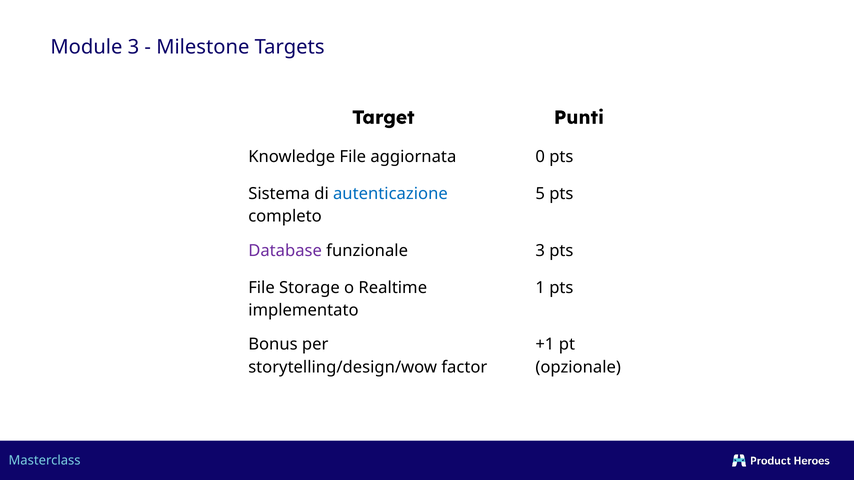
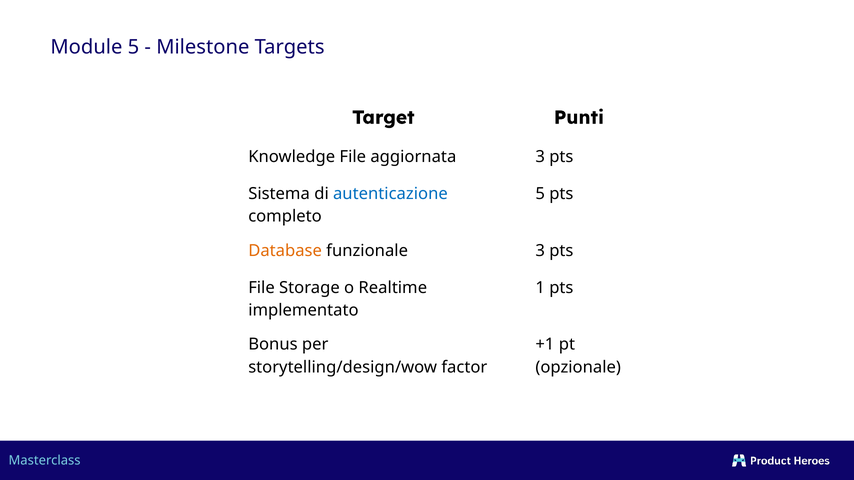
Module 3: 3 -> 5 (133, 47)
aggiornata 0: 0 -> 3 (540, 157)
Database colour: purple -> orange (285, 251)
